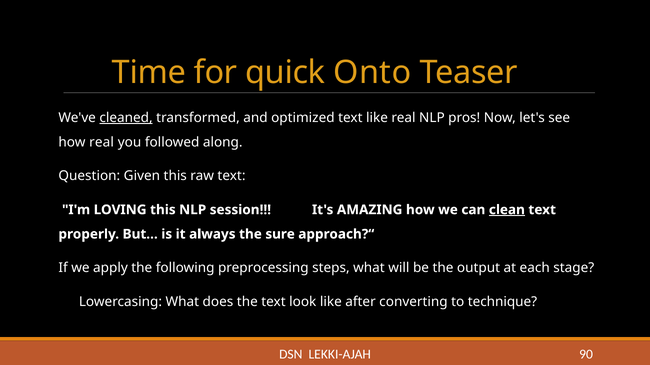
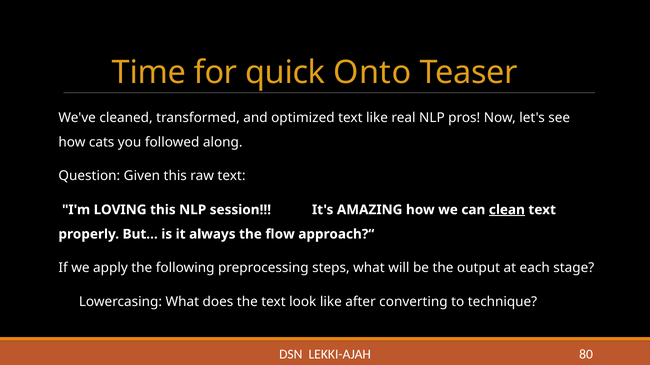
cleaned underline: present -> none (126, 118)
how real: real -> cats (102, 142)
sure: sure -> flow (280, 234)
90: 90 -> 80 (586, 355)
